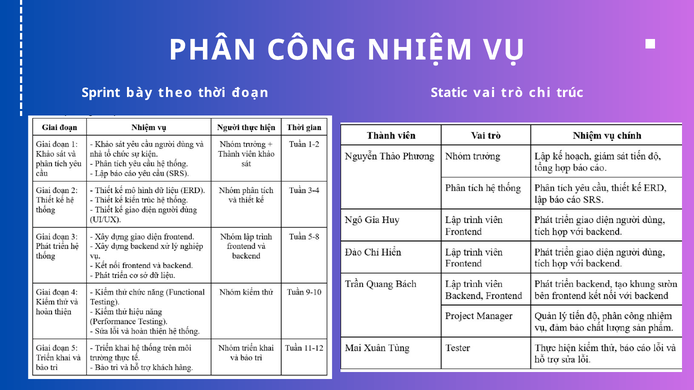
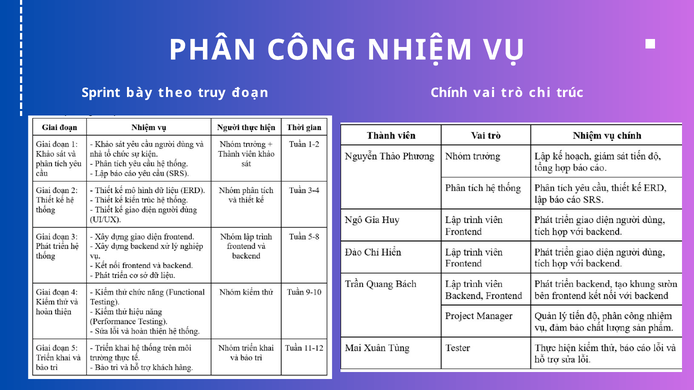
thời: thời -> truy (212, 93)
Static: Static -> Chính (449, 93)
